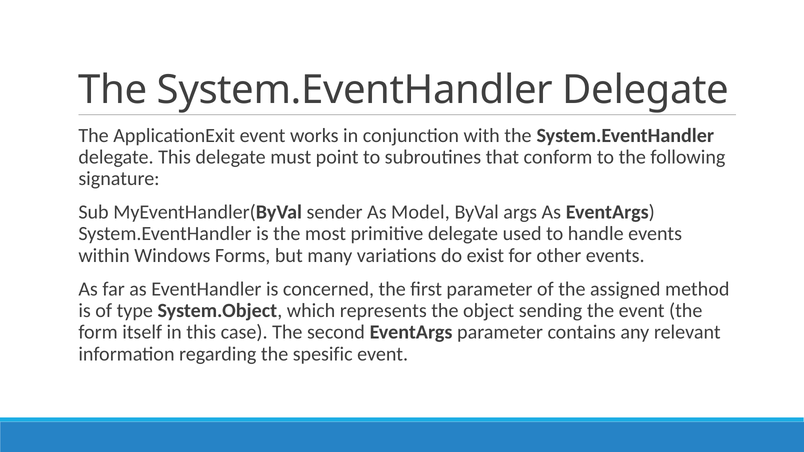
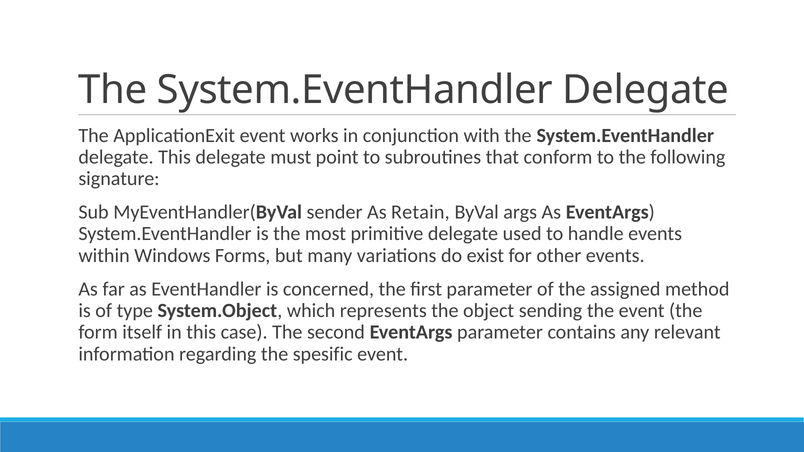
Model: Model -> Retain (420, 212)
